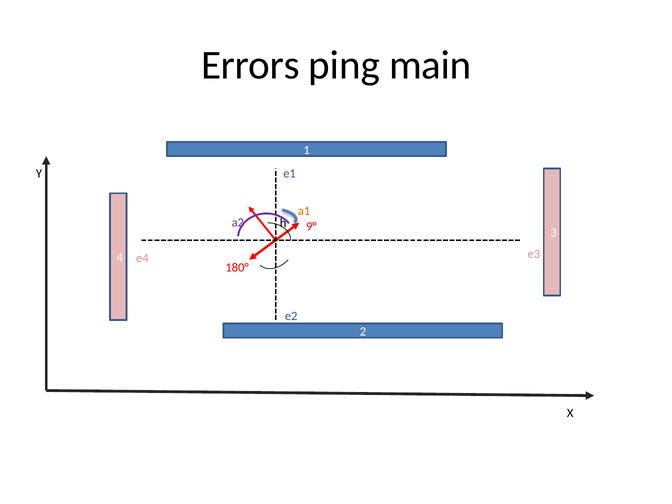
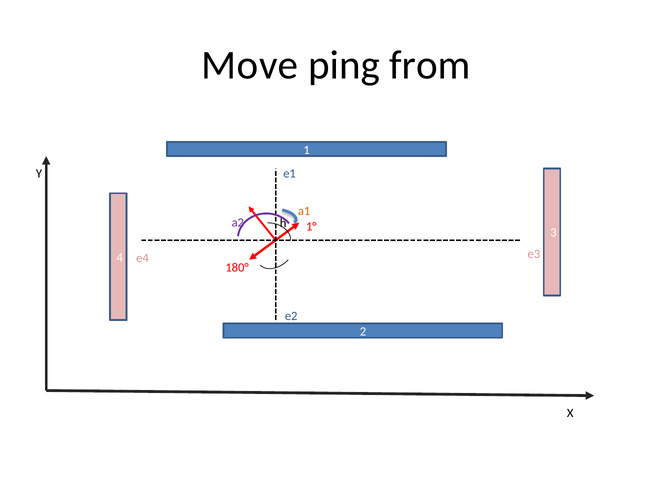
Errors: Errors -> Move (250, 65)
main: main -> from (430, 65)
9°: 9° -> 1° (311, 227)
